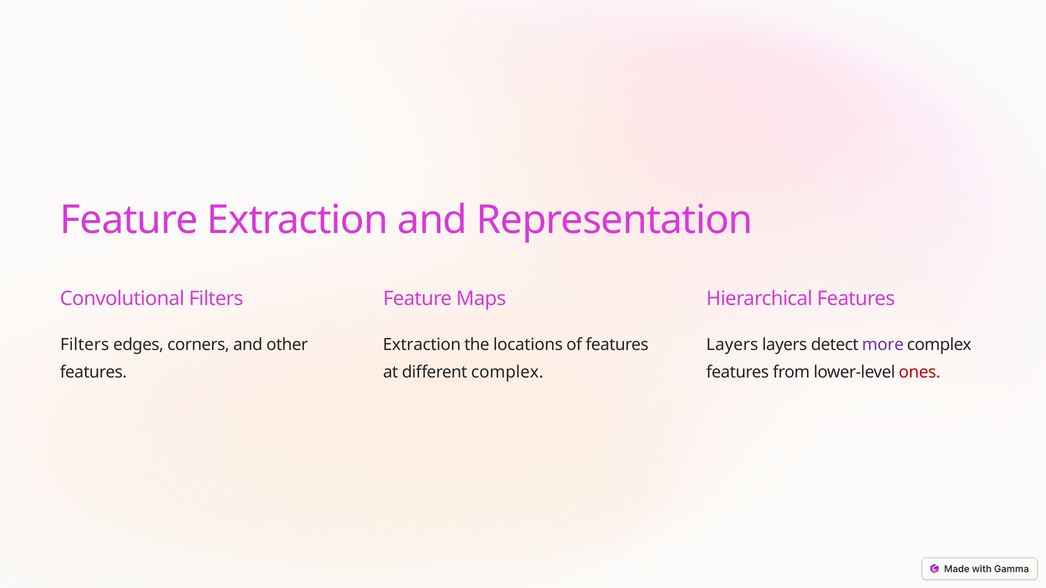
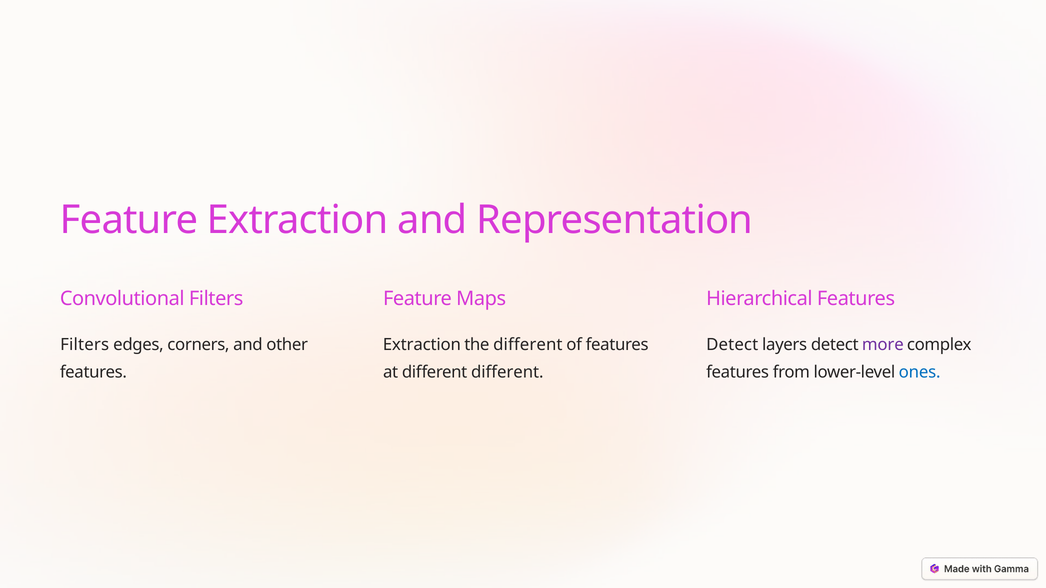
the locations: locations -> different (528, 345)
Layers: Layers -> Detect (732, 345)
different complex: complex -> different (507, 372)
ones colour: red -> blue (920, 372)
